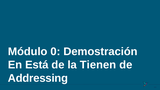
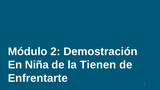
0: 0 -> 2 (55, 51)
Está: Está -> Niña (37, 65)
Addressing: Addressing -> Enfrentarte (38, 78)
